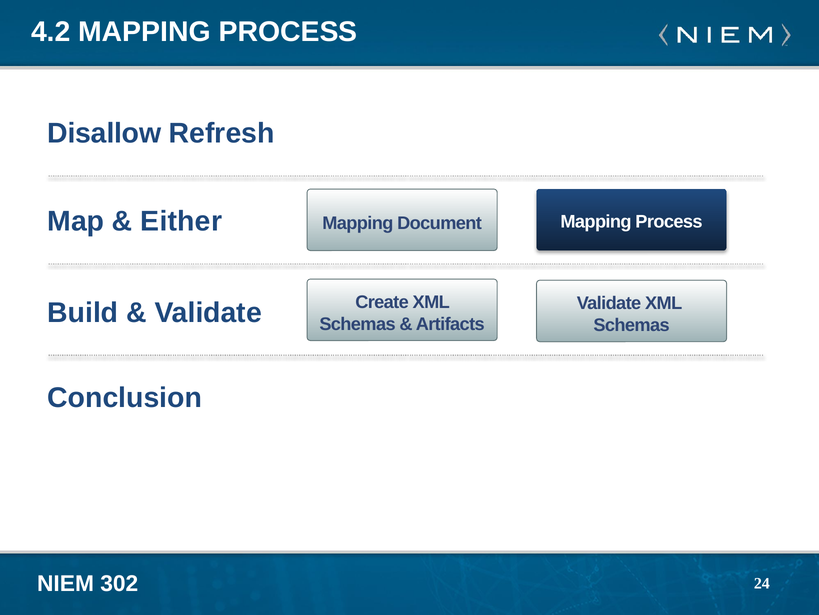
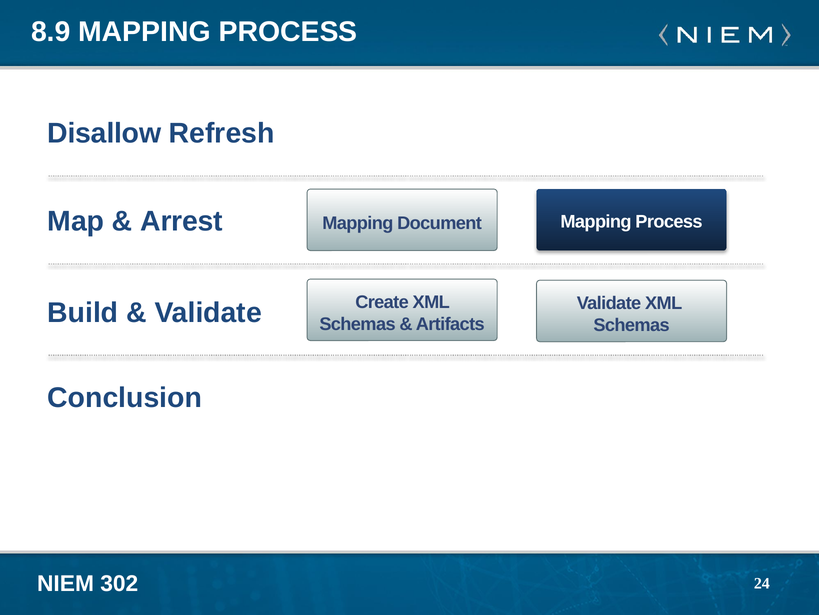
4.2: 4.2 -> 8.9 (51, 32)
Either: Either -> Arrest (181, 221)
